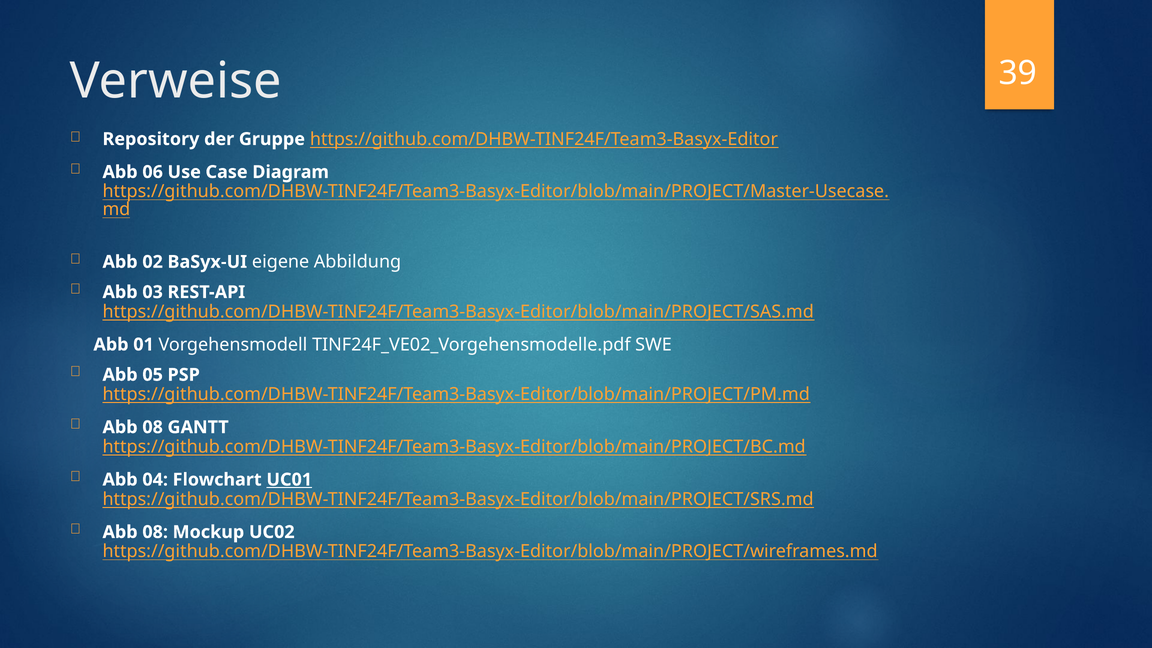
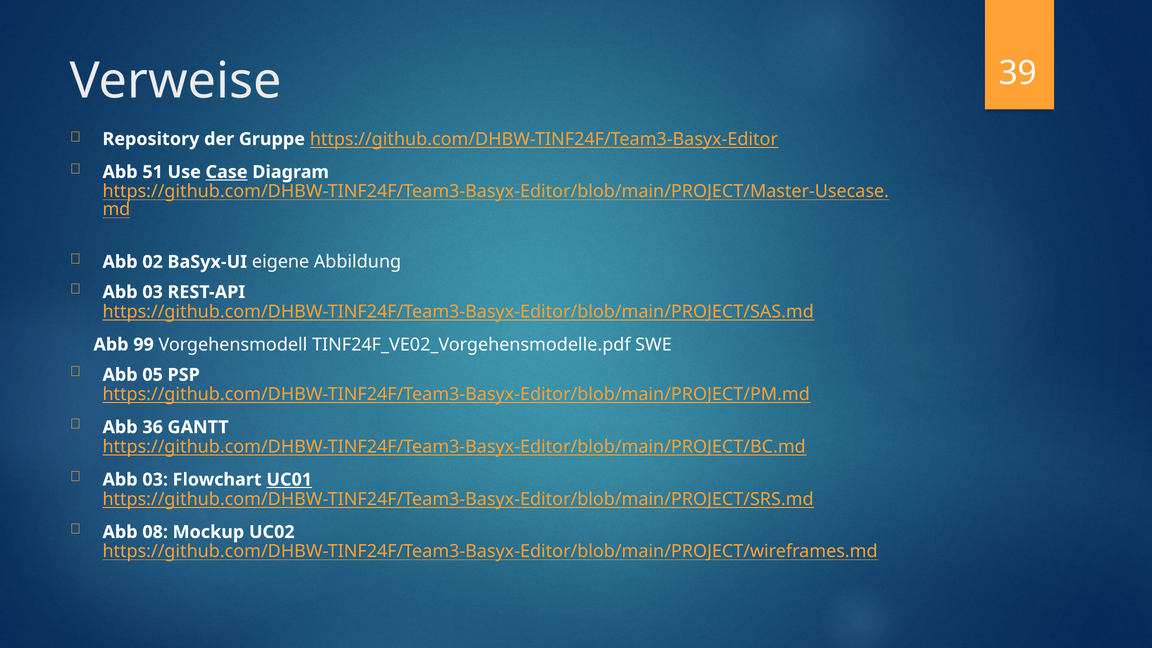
06: 06 -> 51 (153, 172)
Case underline: none -> present (227, 172)
01: 01 -> 99 (144, 345)
08: 08 -> 36 (153, 427)
04: 04 -> 03 (155, 480)
